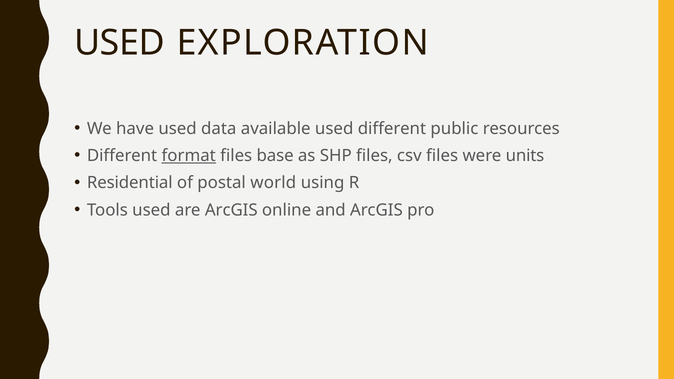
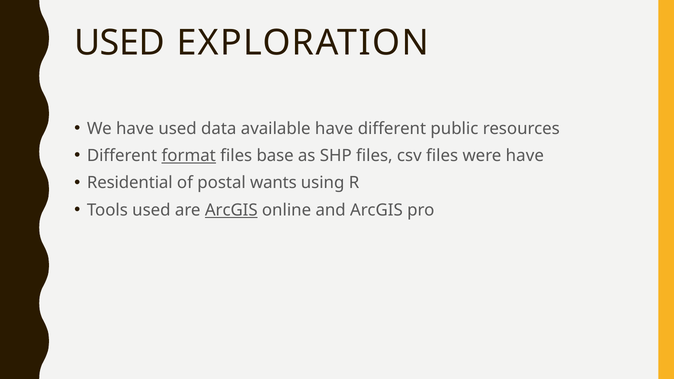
available used: used -> have (334, 129)
were units: units -> have (525, 156)
world: world -> wants (273, 183)
ArcGIS underline: none -> present (231, 210)
